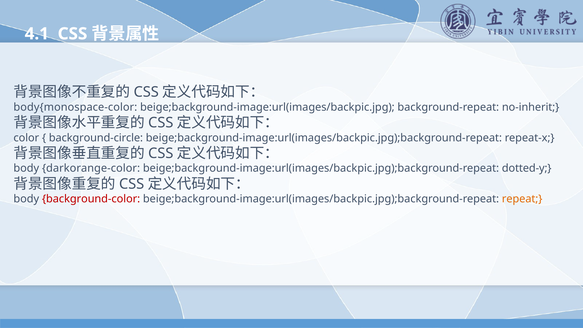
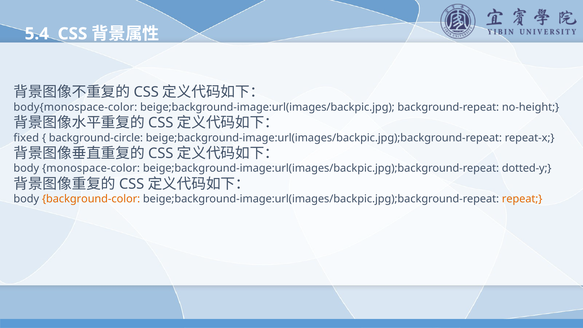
4.1: 4.1 -> 5.4 (37, 34)
no-inherit: no-inherit -> no-height (531, 107)
color: color -> fixed (26, 138)
darkorange-color: darkorange-color -> monospace-color (91, 168)
background-color colour: red -> orange (91, 199)
